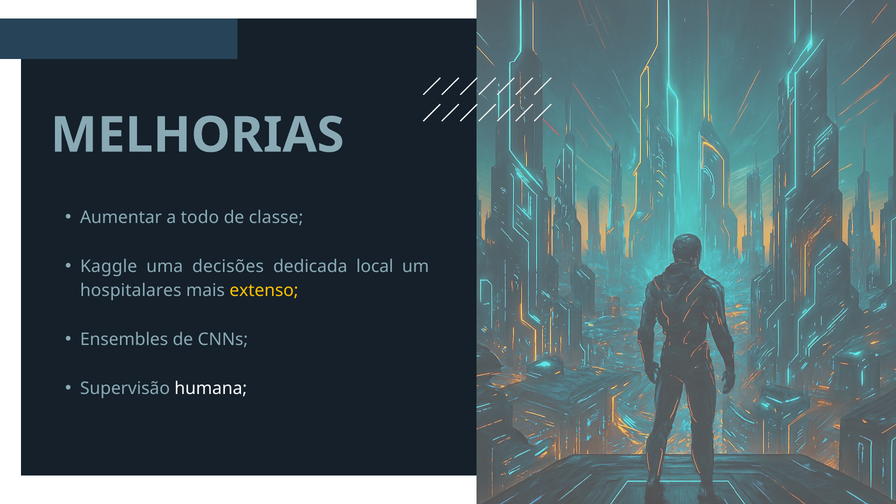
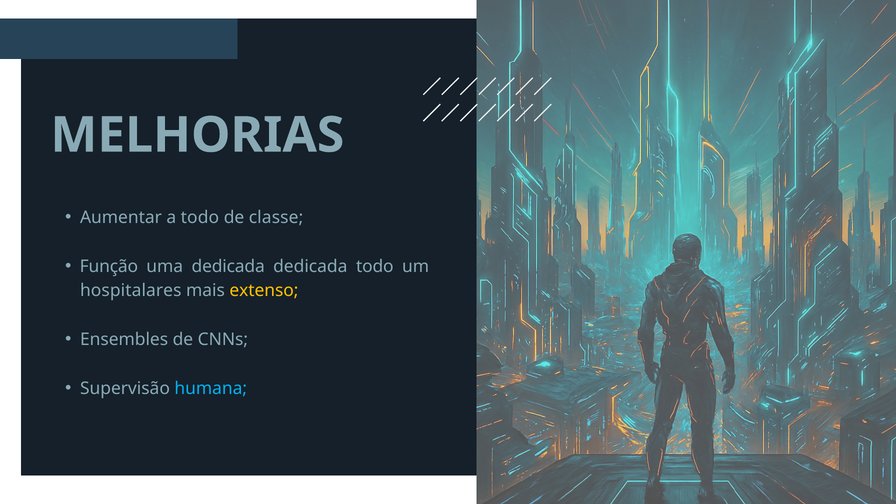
Kaggle: Kaggle -> Função (109, 266)
uma decisões: decisões -> dedicada (228, 266)
dedicada local: local -> todo (375, 266)
humana colour: white -> light blue (211, 388)
